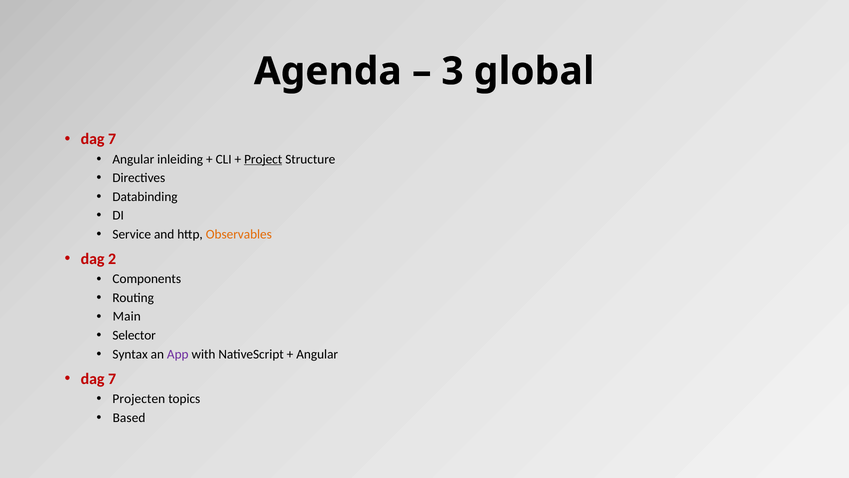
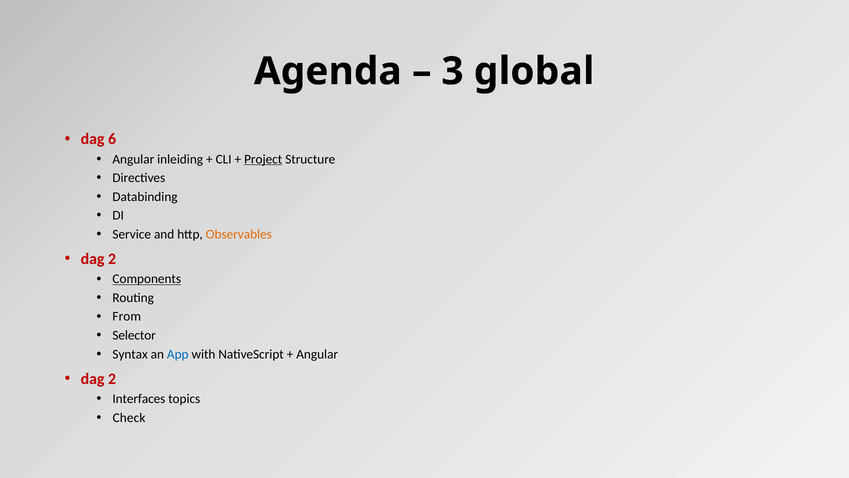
7: 7 -> 6 (112, 139)
Components underline: none -> present (147, 279)
Main: Main -> From (127, 316)
App colour: purple -> blue (178, 354)
7: 7 -> 2 (112, 378)
Projecten: Projecten -> Interfaces (139, 399)
Based: Based -> Check (129, 417)
